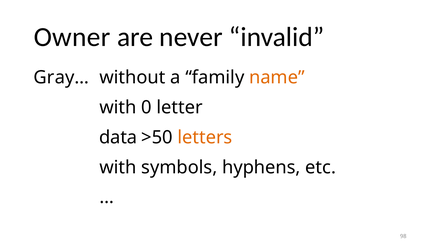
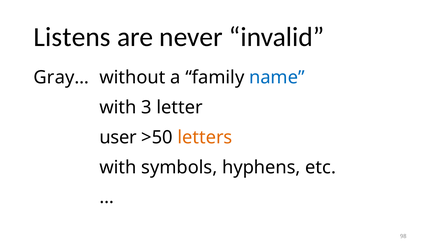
Owner: Owner -> Listens (72, 37)
name colour: orange -> blue (277, 77)
0: 0 -> 3 (147, 107)
data: data -> user (118, 137)
